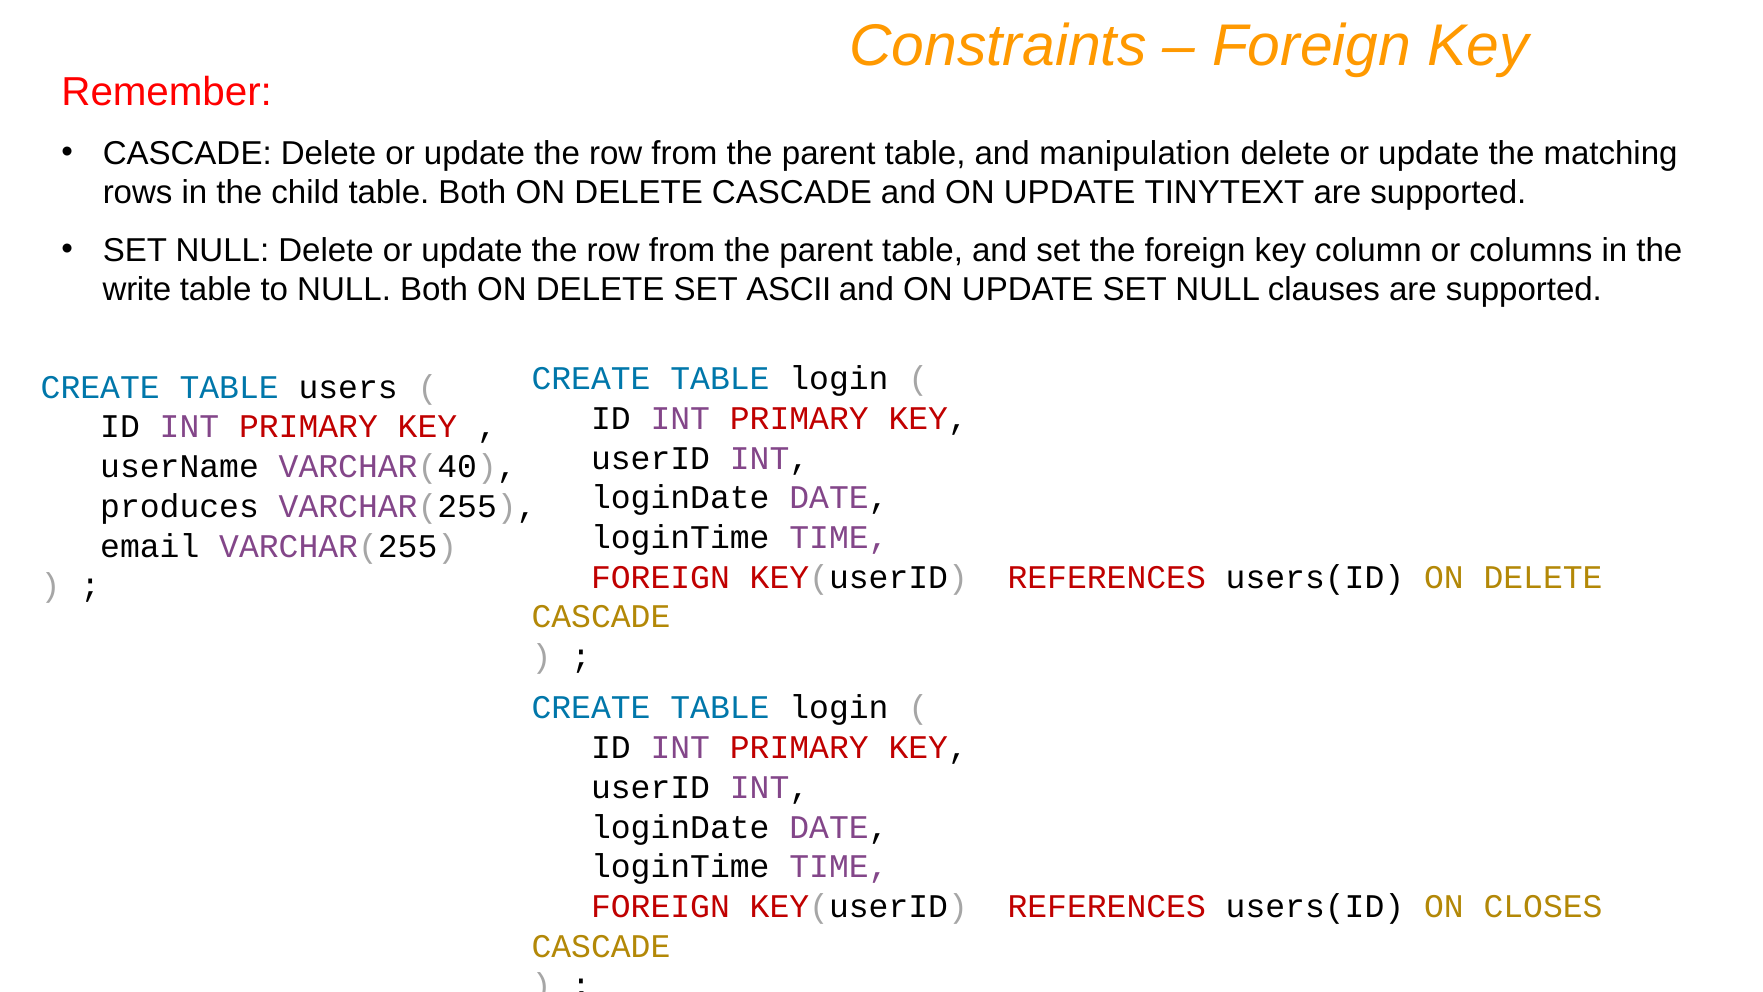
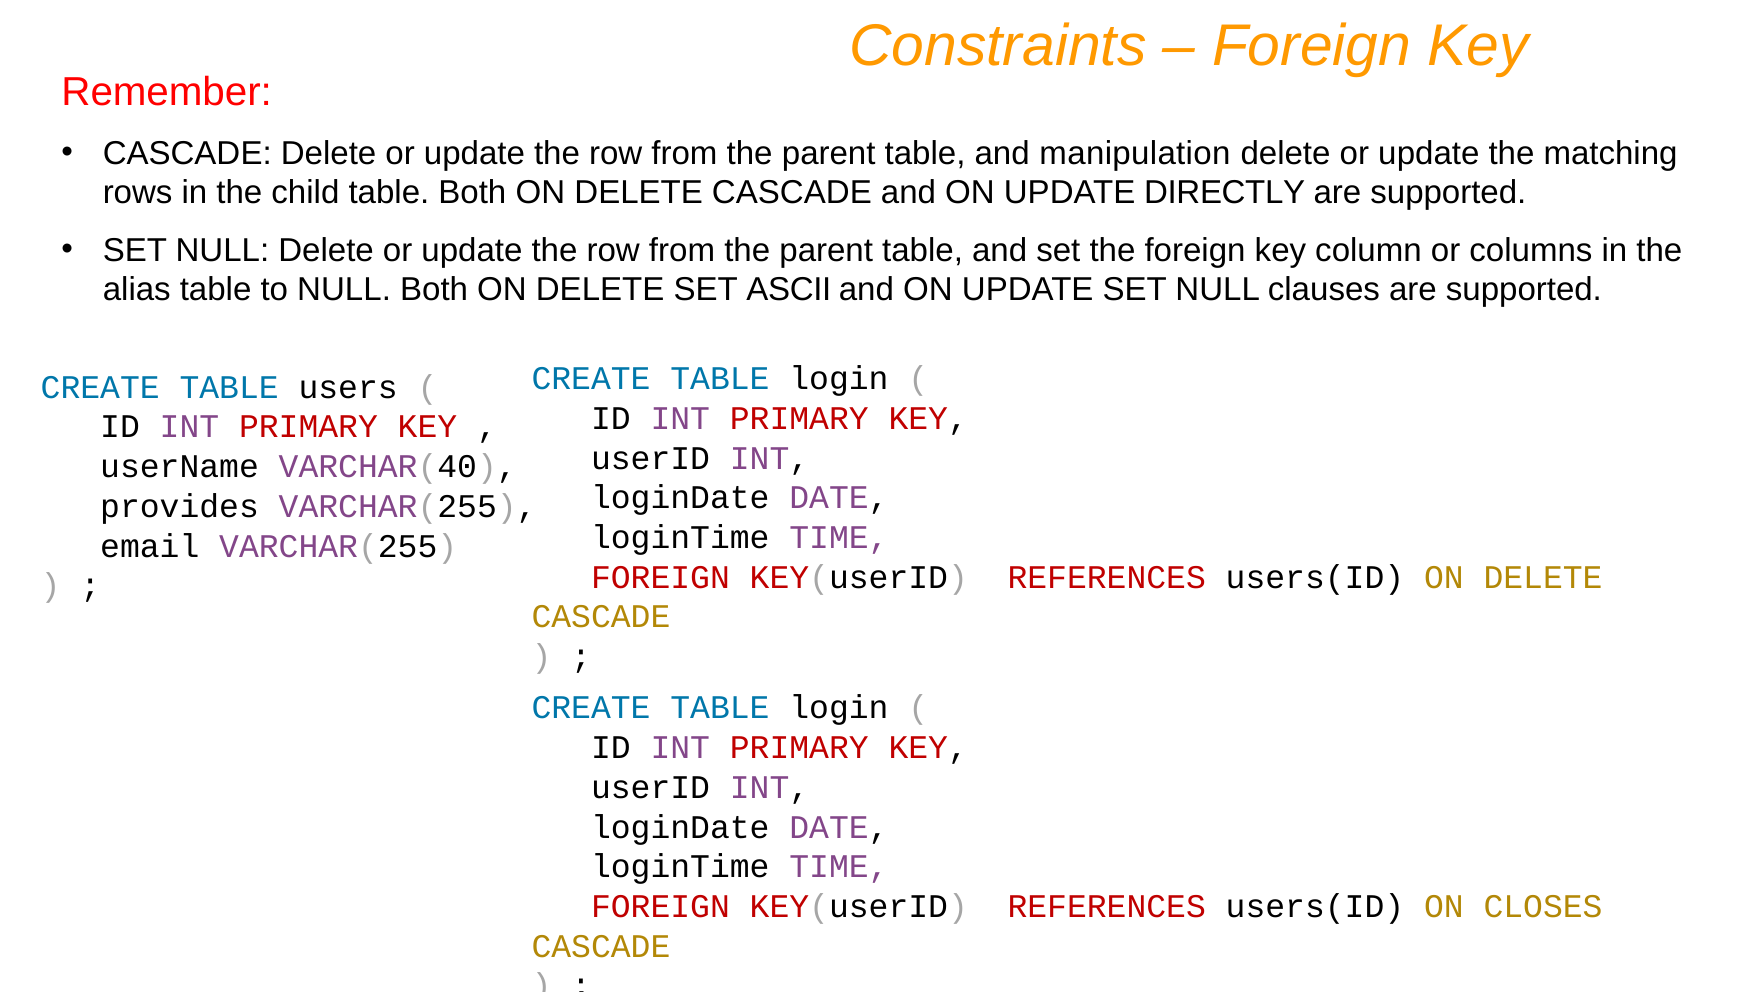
TINYTEXT: TINYTEXT -> DIRECTLY (1225, 193)
write: write -> alias (137, 290)
produces: produces -> provides (180, 506)
